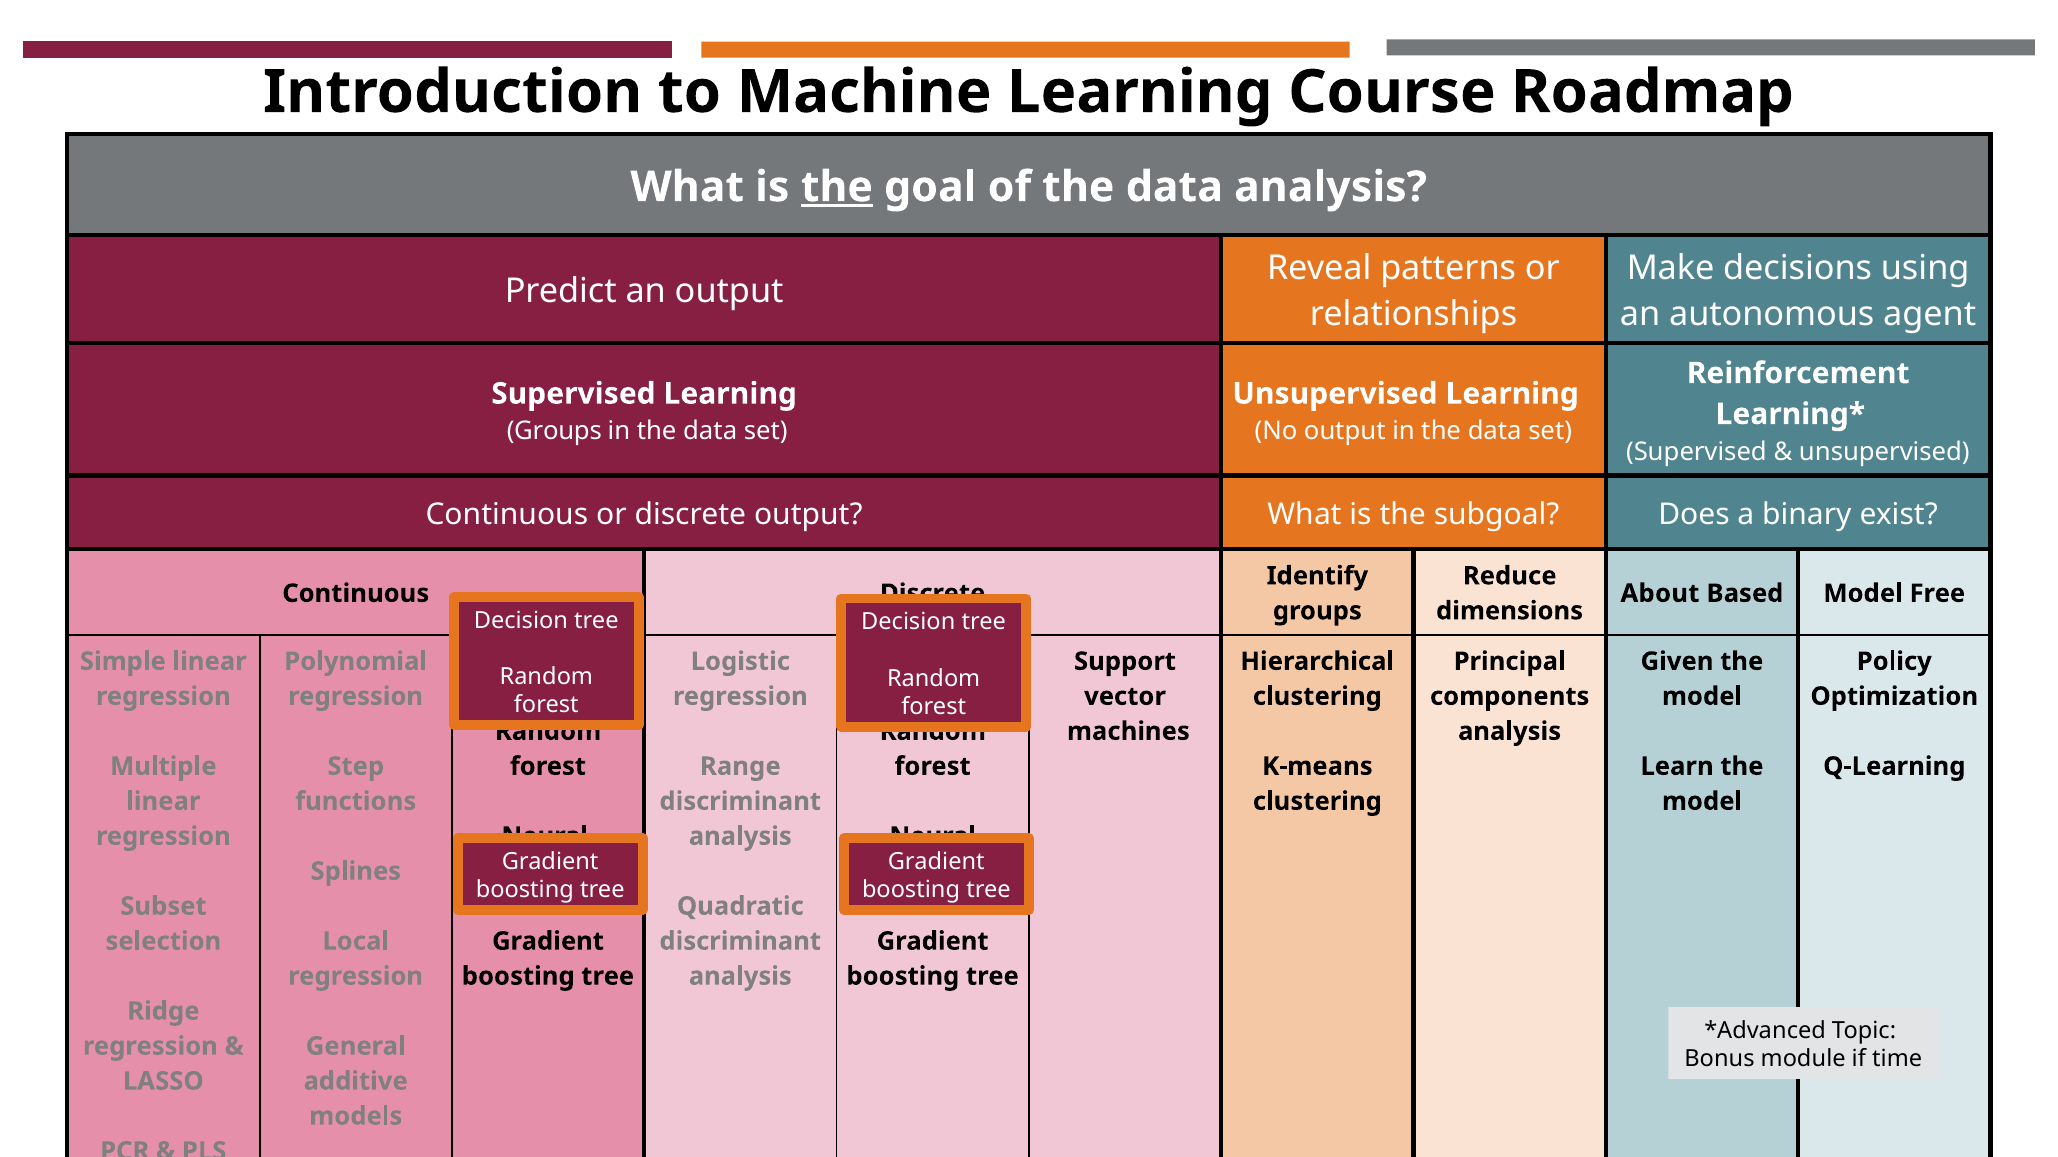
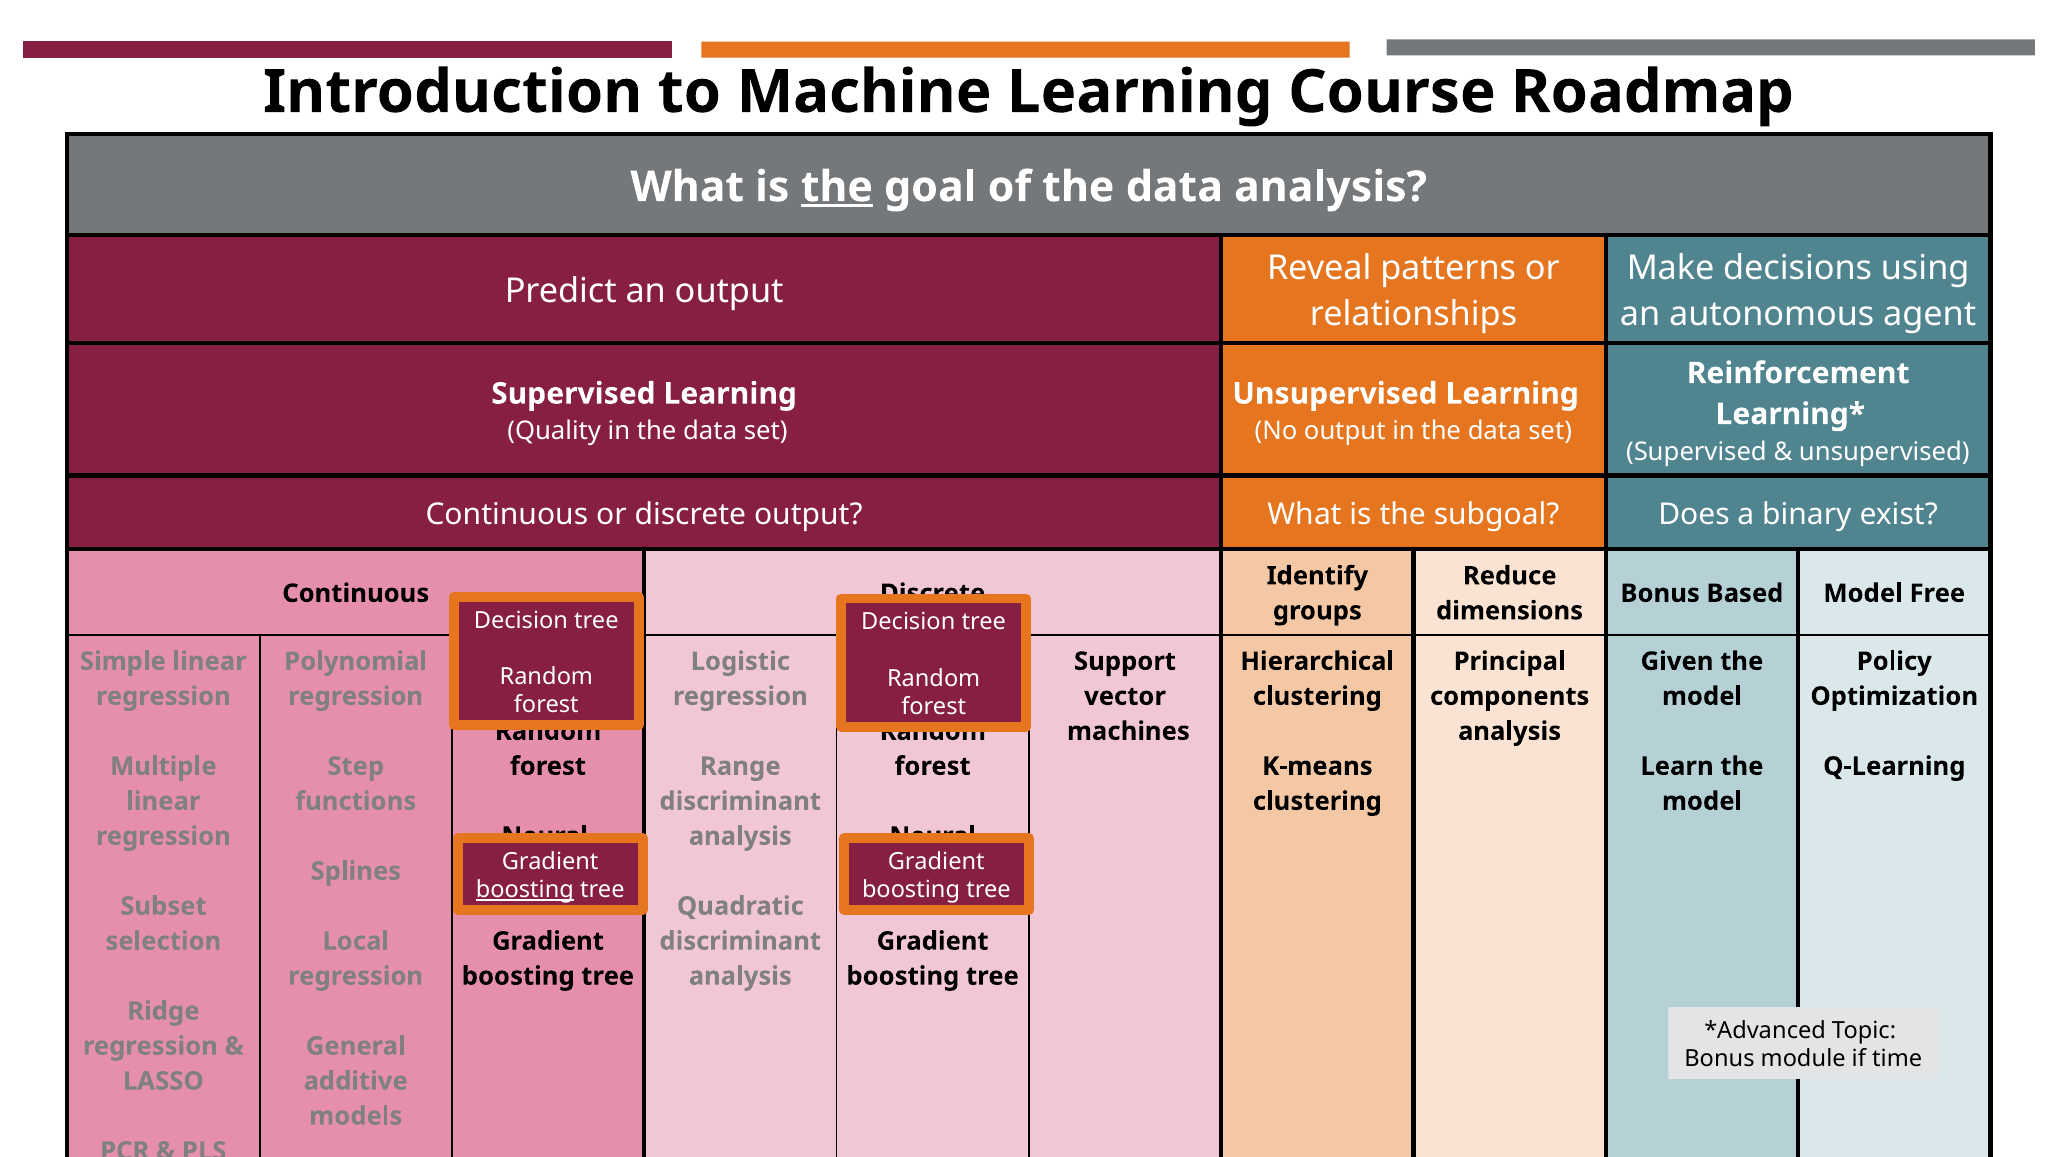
Groups: Groups -> Quality (554, 432)
About: About -> Bonus (1660, 594)
boosting underline: none -> present (525, 890)
